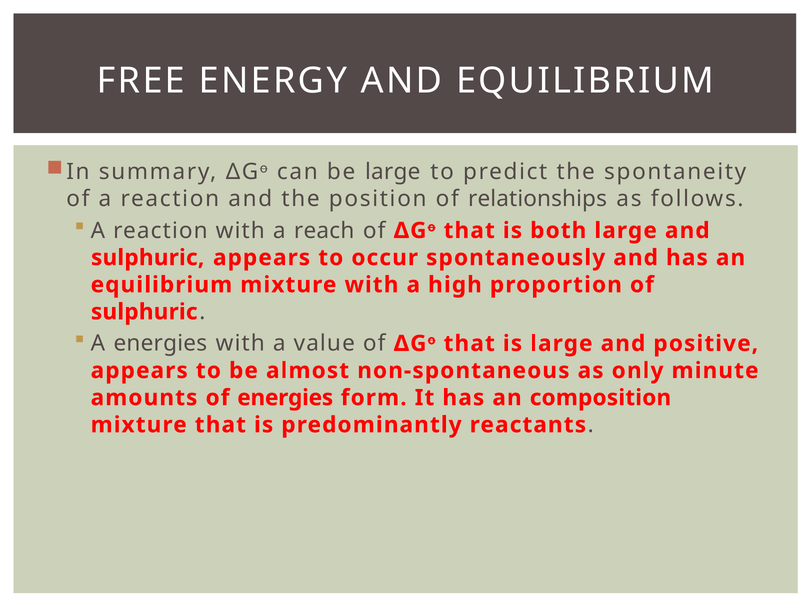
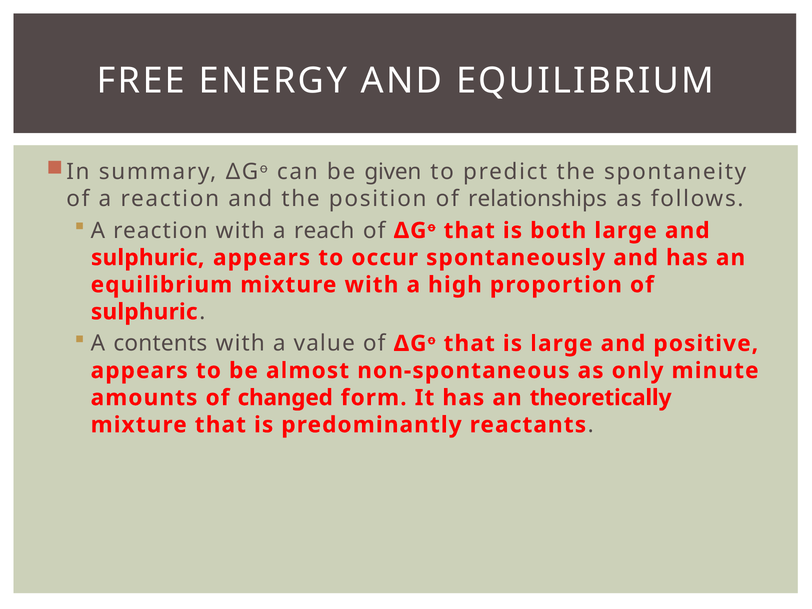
be large: large -> given (393, 172)
A energies: energies -> contents (160, 344)
of energies: energies -> changed (285, 398)
composition: composition -> theoretically (601, 398)
